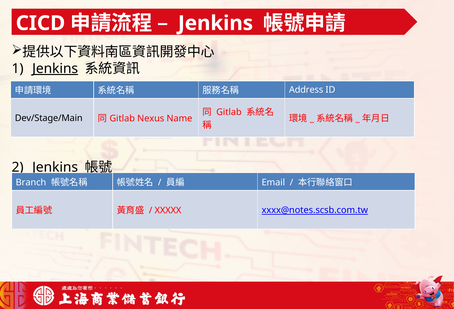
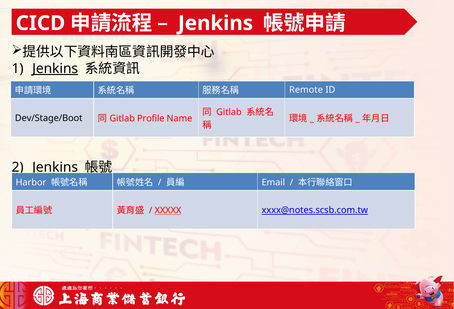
Address: Address -> Remote (306, 90)
Dev/Stage/Main: Dev/Stage/Main -> Dev/Stage/Boot (49, 118)
Nexus: Nexus -> Profile (151, 119)
Branch: Branch -> Harbor (31, 182)
XXXXX underline: none -> present (168, 210)
